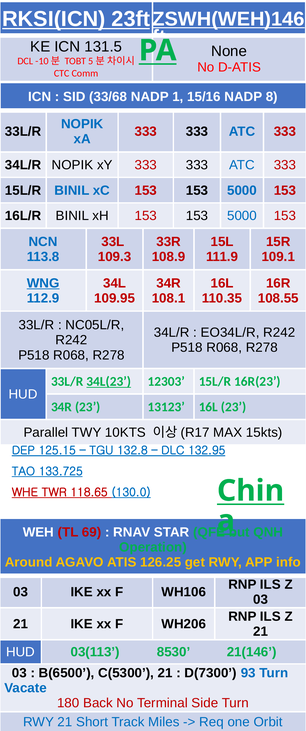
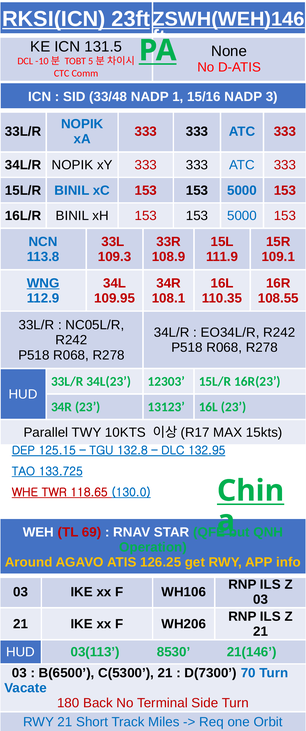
33/68: 33/68 -> 33/48 (108, 97)
8: 8 -> 3 (272, 97)
34L(23 underline: present -> none (109, 382)
93: 93 -> 70 (248, 674)
